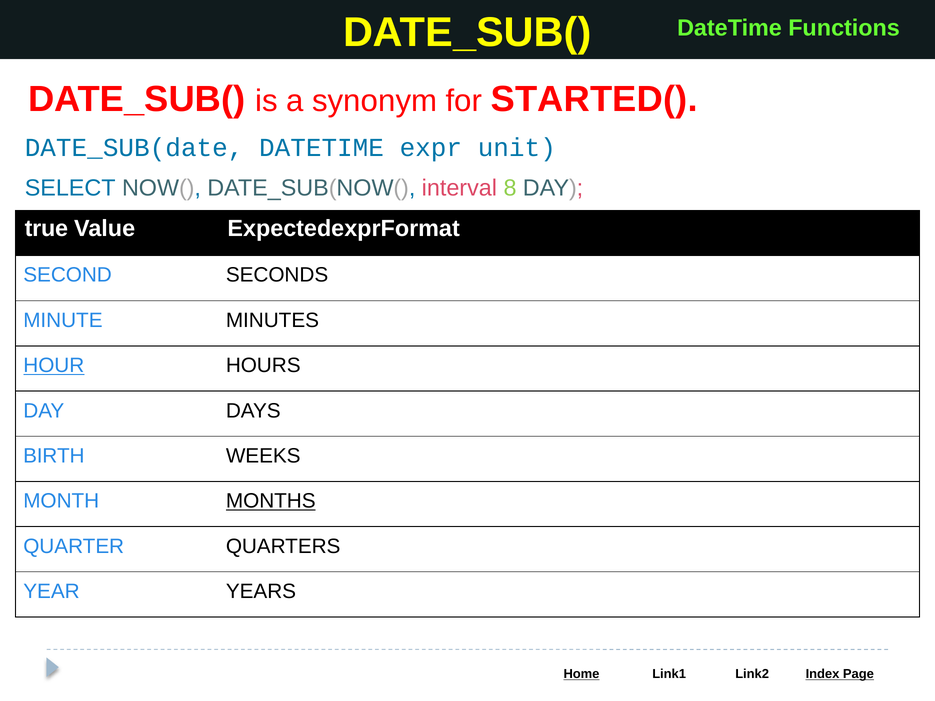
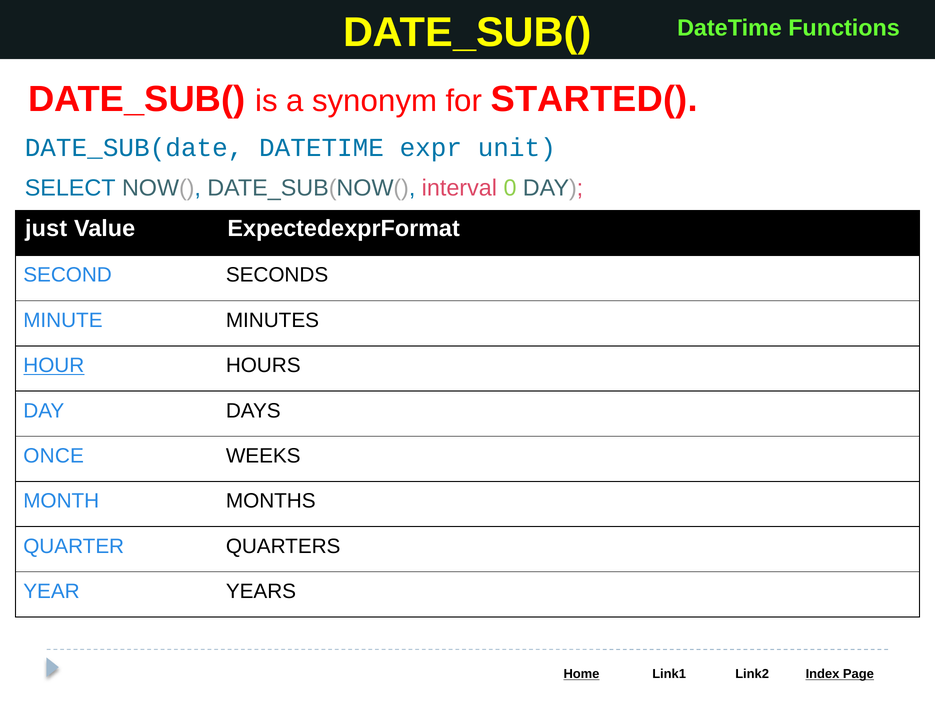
8: 8 -> 0 (510, 188)
true: true -> just (46, 229)
BIRTH: BIRTH -> ONCE (54, 456)
MONTHS underline: present -> none (271, 501)
